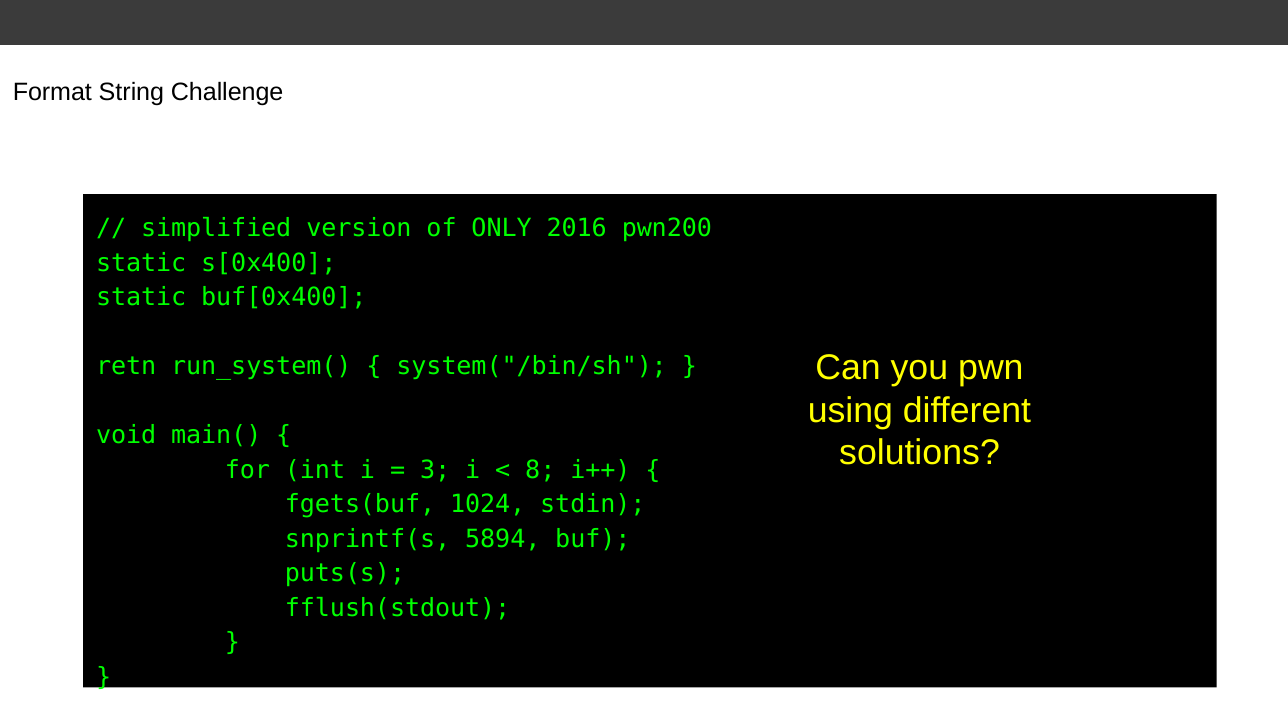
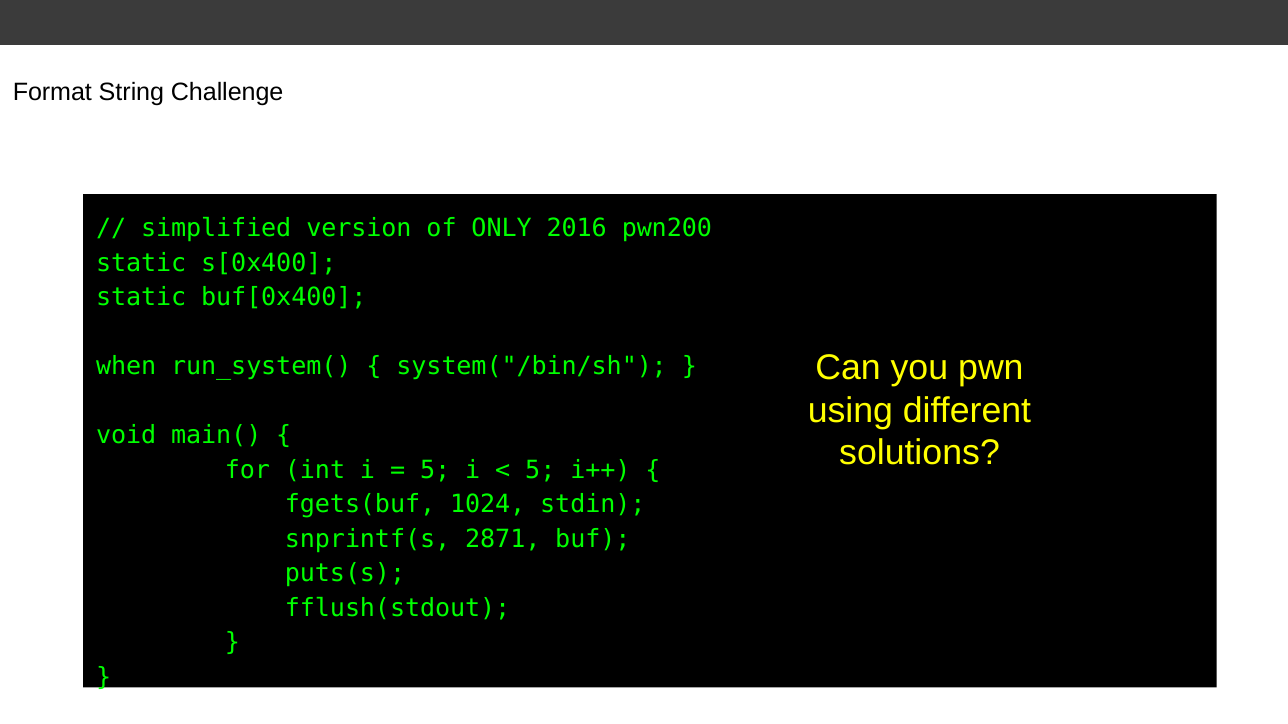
retn: retn -> when (126, 367)
3: 3 -> 5 (435, 470)
8: 8 -> 5 (540, 470)
5894: 5894 -> 2871 (503, 539)
